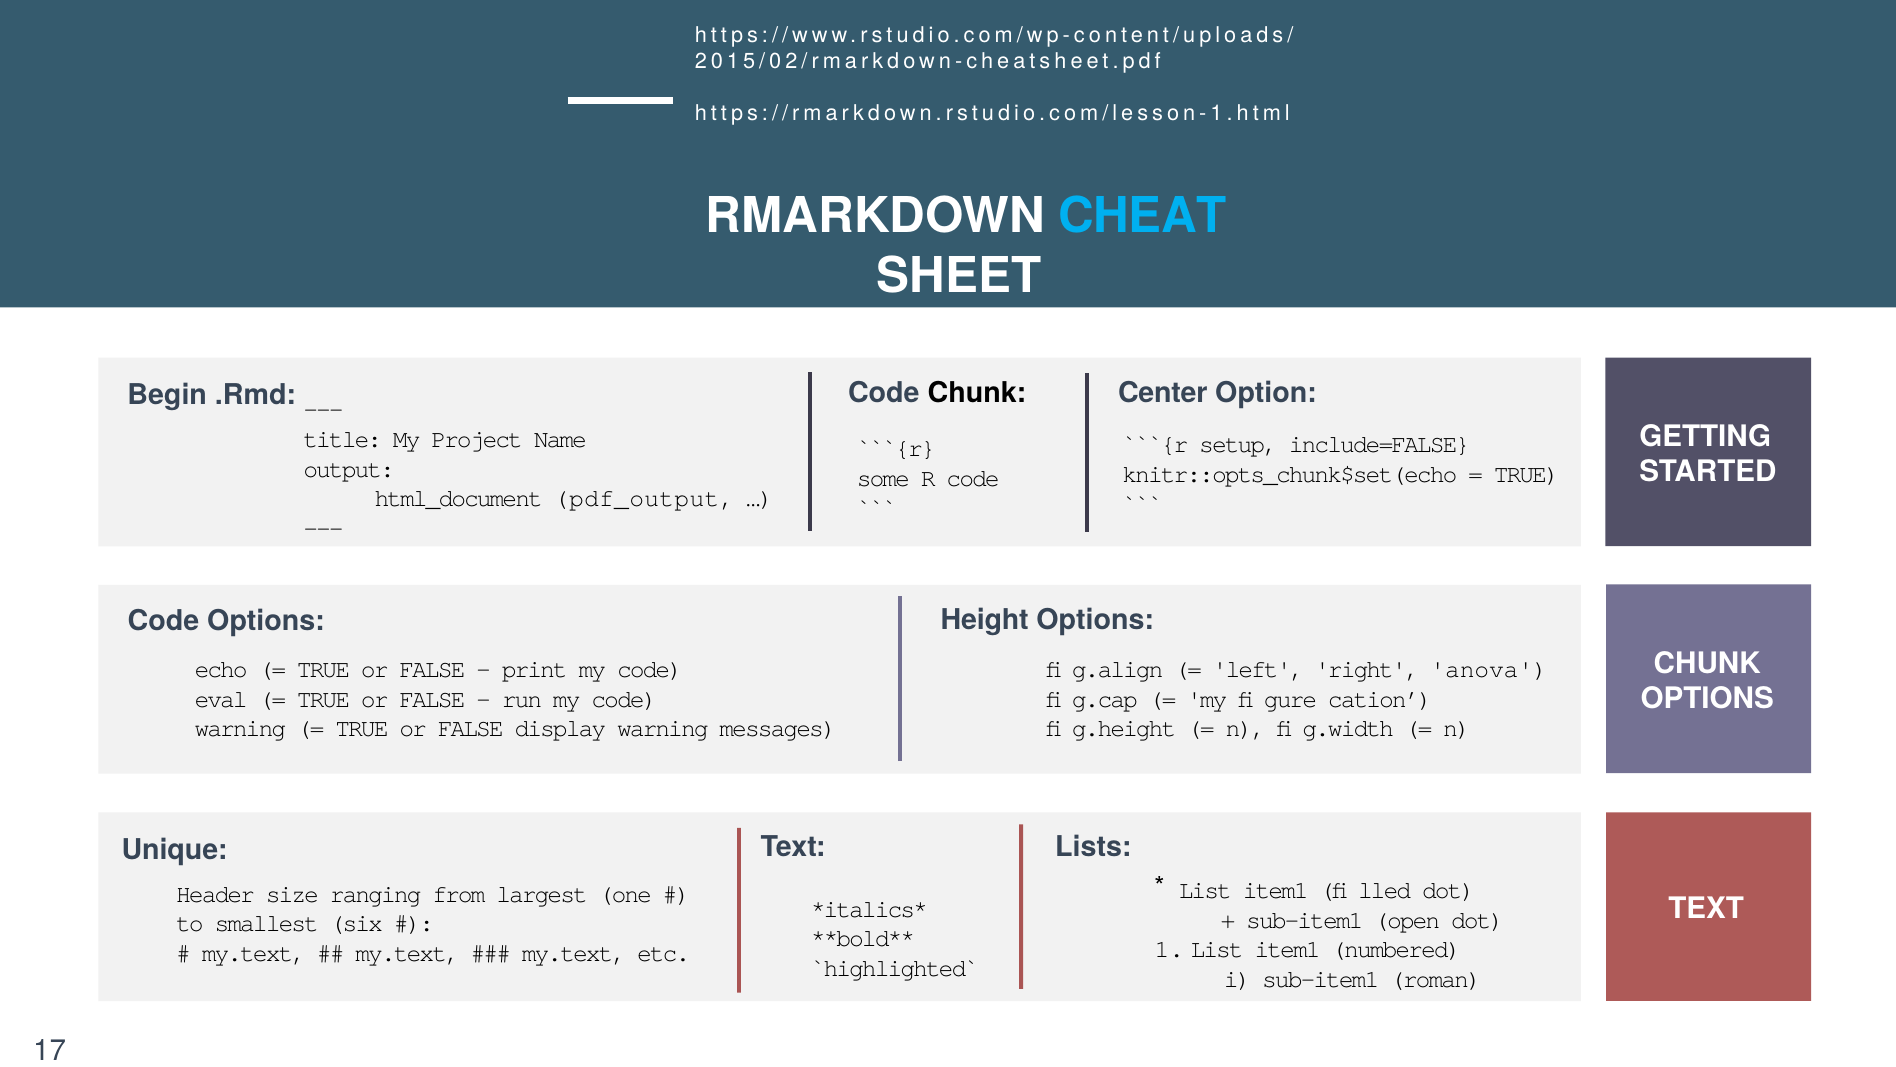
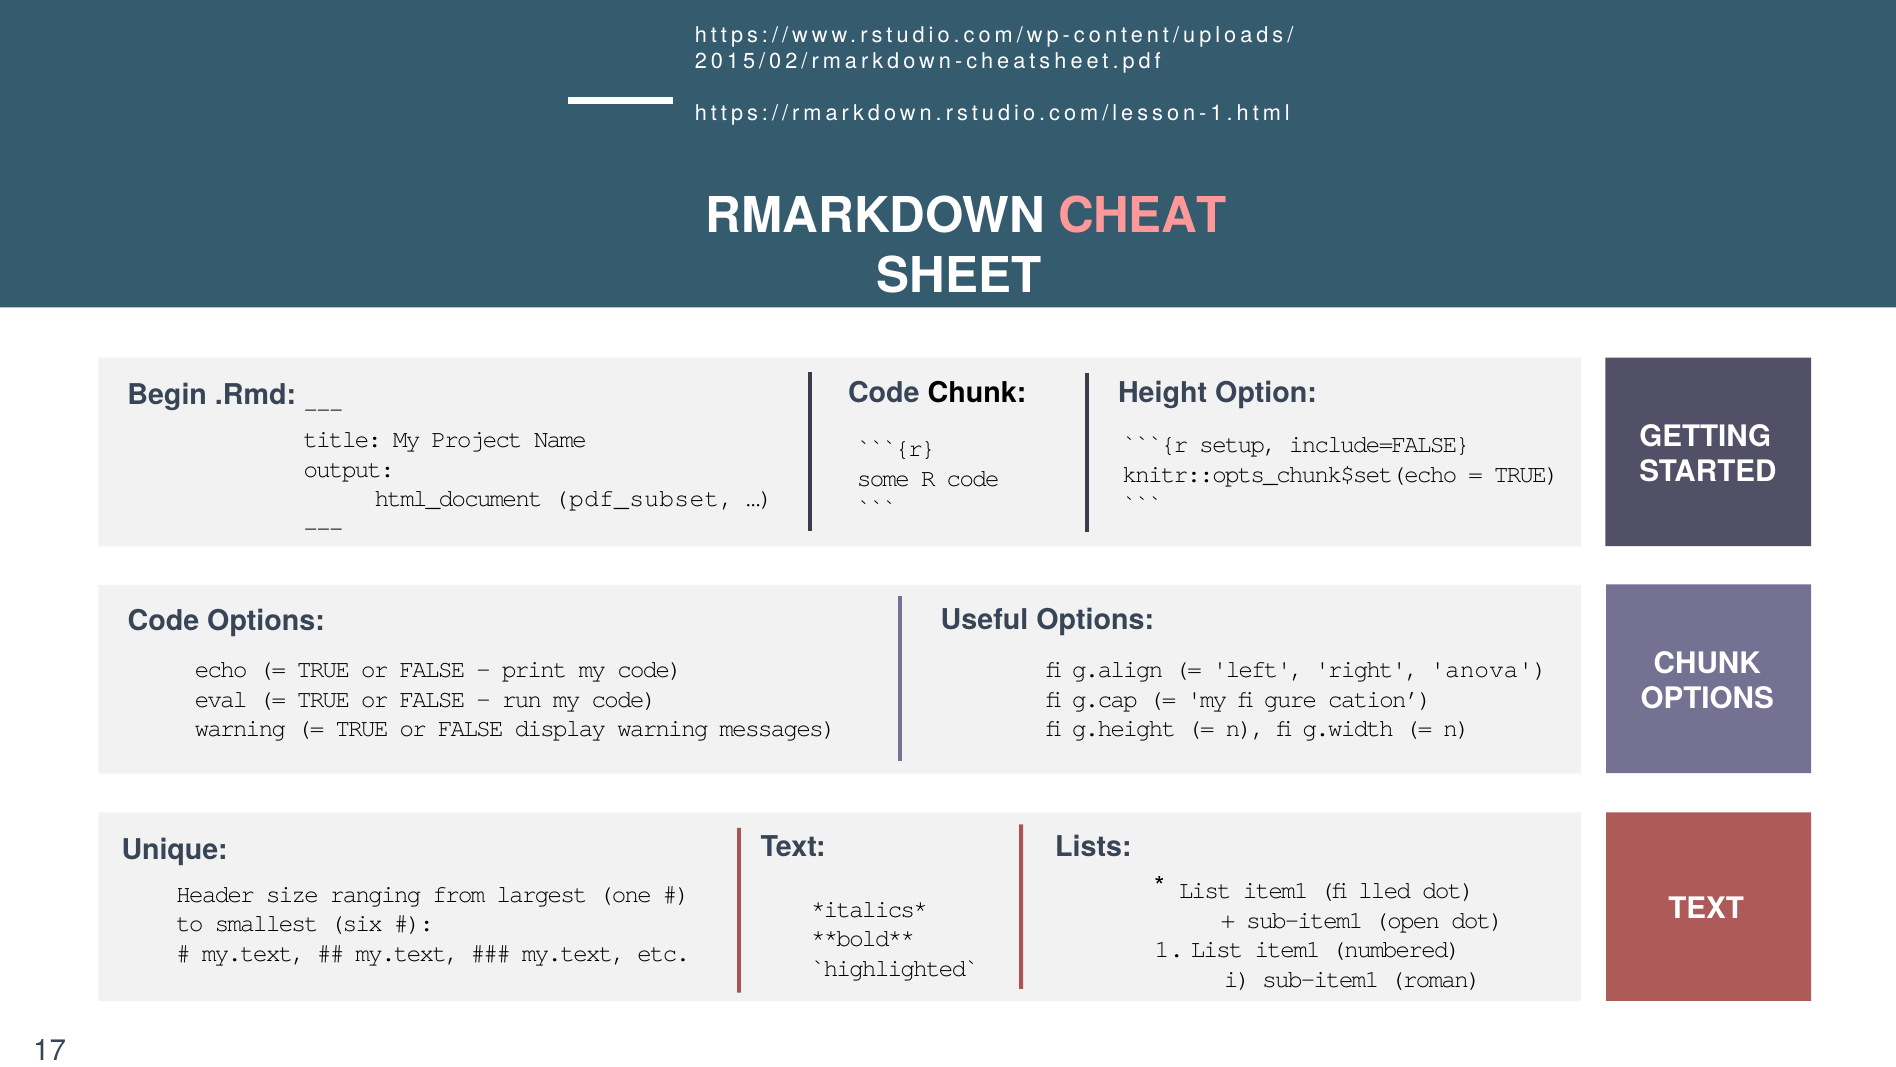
CHEAT colour: light blue -> pink (1143, 217)
Center: Center -> Height (1163, 393)
pdf_output: pdf_output -> pdf_subset (644, 499)
Height: Height -> Useful (985, 620)
